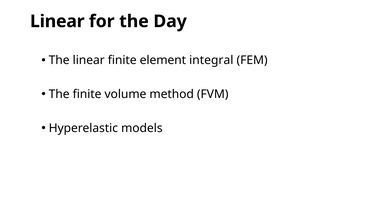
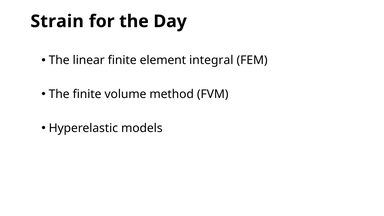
Linear: Linear -> Strain (57, 21)
